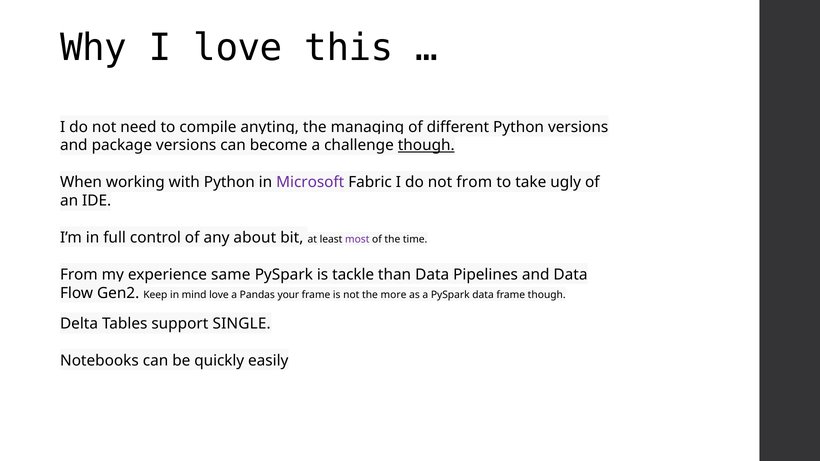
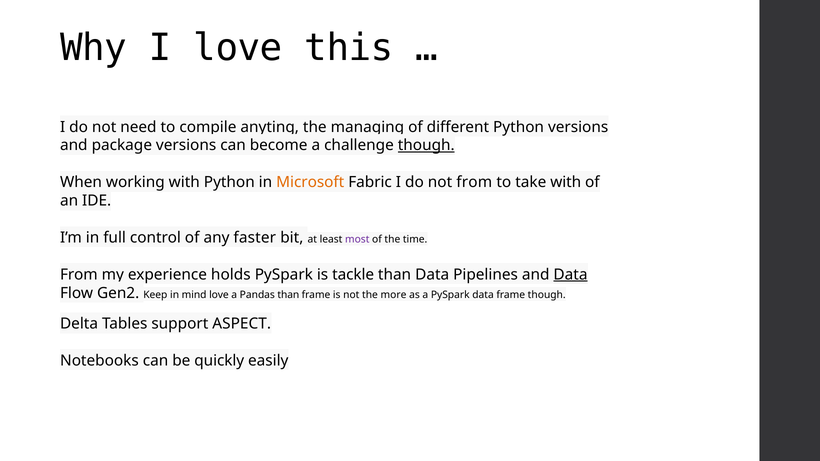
Microsoft colour: purple -> orange (310, 182)
take ugly: ugly -> with (566, 182)
about: about -> faster (255, 238)
same: same -> holds (231, 275)
Data underline: none -> present (570, 275)
Pandas your: your -> than (288, 295)
SINGLE: SINGLE -> ASPECT (242, 324)
